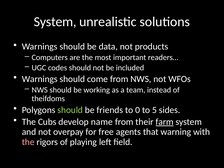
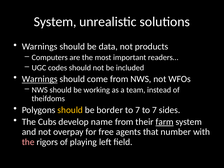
Warnings underline: none -> present (40, 79)
should colour: light green -> yellow (70, 110)
friends: friends -> border (110, 110)
0: 0 -> 7 (138, 110)
5: 5 -> 7 (154, 110)
warning: warning -> number (176, 132)
